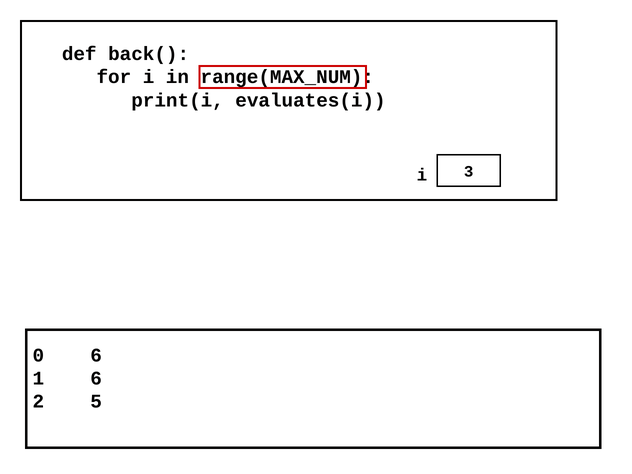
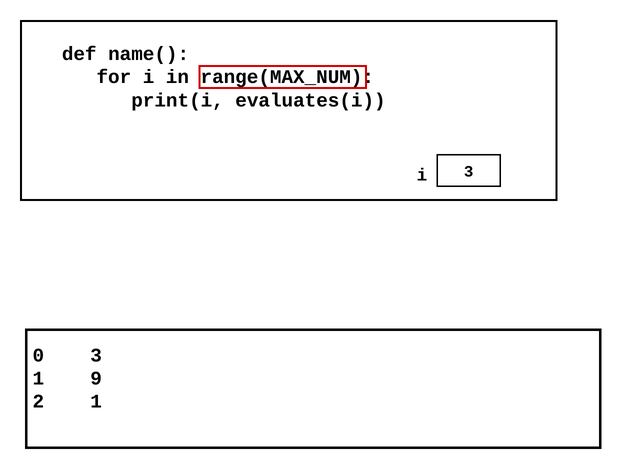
back(: back( -> name( (149, 54)
0 6: 6 -> 3 (96, 355)
1 6: 6 -> 9 (96, 378)
2 5: 5 -> 1 (96, 402)
